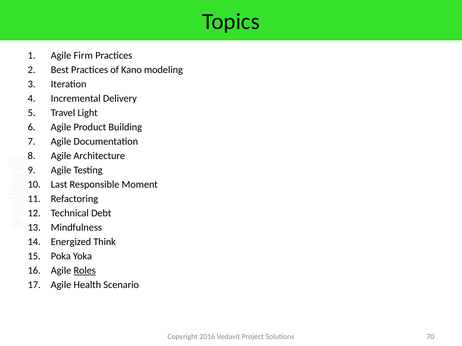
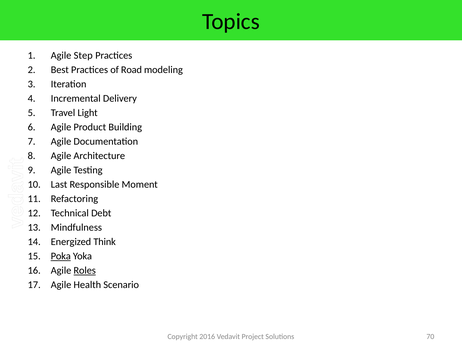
Firm: Firm -> Step (83, 55)
Kano: Kano -> Road (131, 70)
Poka underline: none -> present (61, 257)
